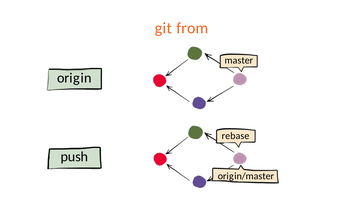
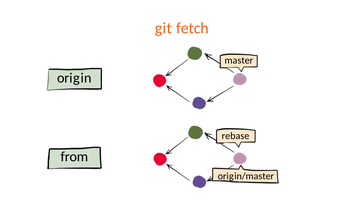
from: from -> fetch (192, 28)
push: push -> from (74, 157)
